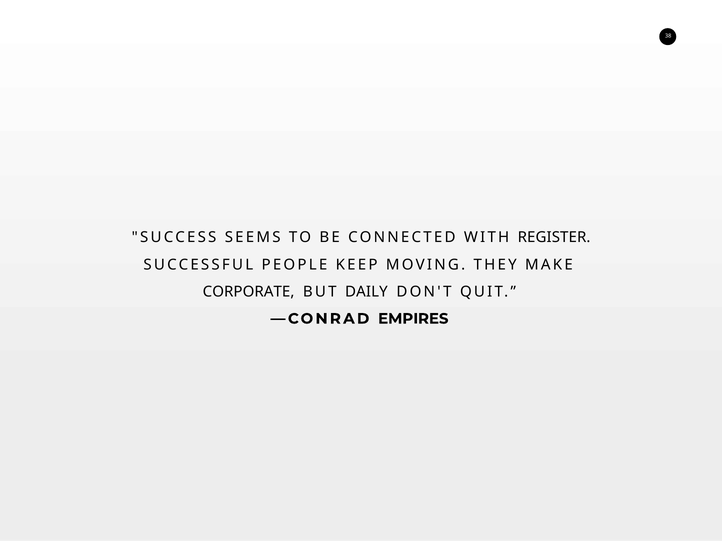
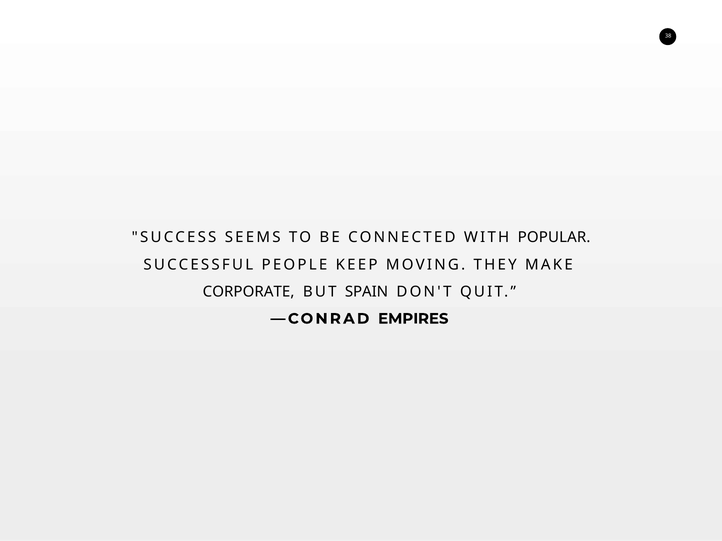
REGISTER: REGISTER -> POPULAR (554, 238)
DAILY: DAILY -> SPAIN (366, 292)
